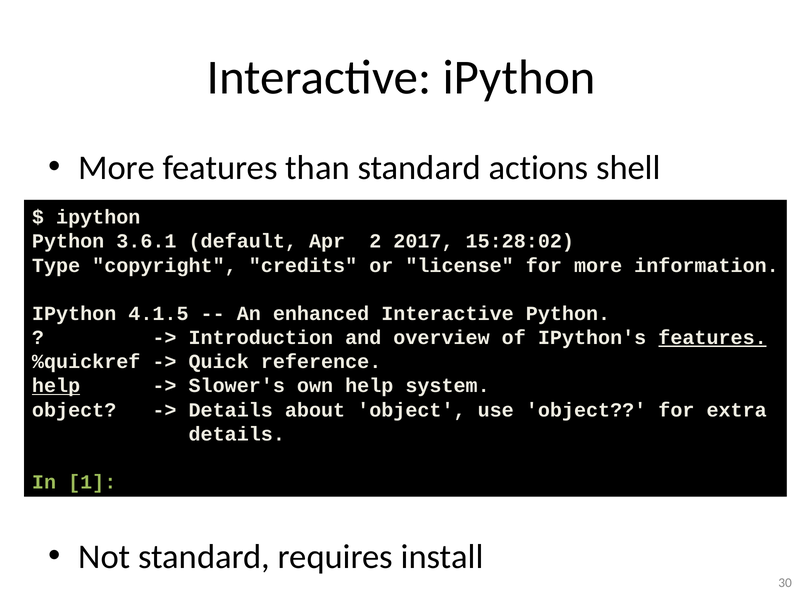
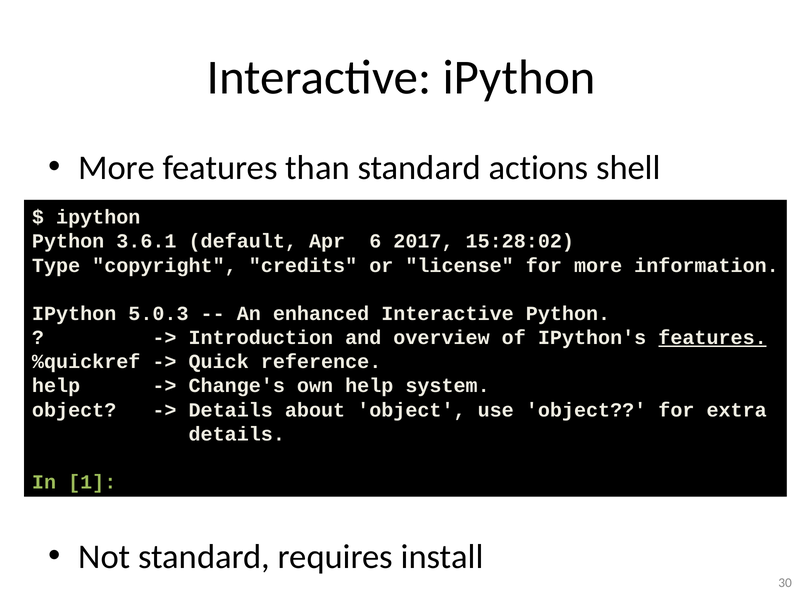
2: 2 -> 6 (375, 241)
4.1.5: 4.1.5 -> 5.0.3 (158, 314)
help underline: present -> none (56, 386)
Slower's: Slower's -> Change's (237, 386)
